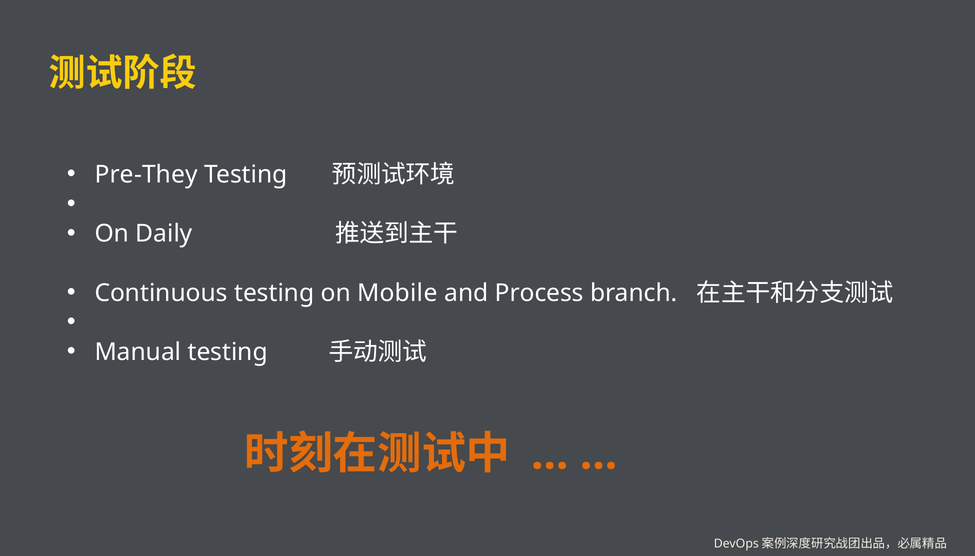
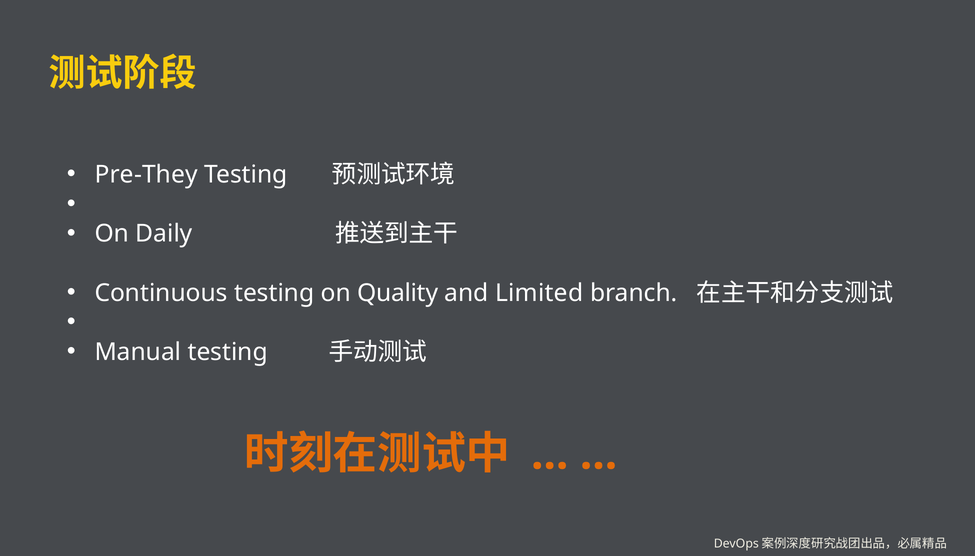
Mobile: Mobile -> Quality (398, 293)
Process: Process -> Limited (539, 293)
